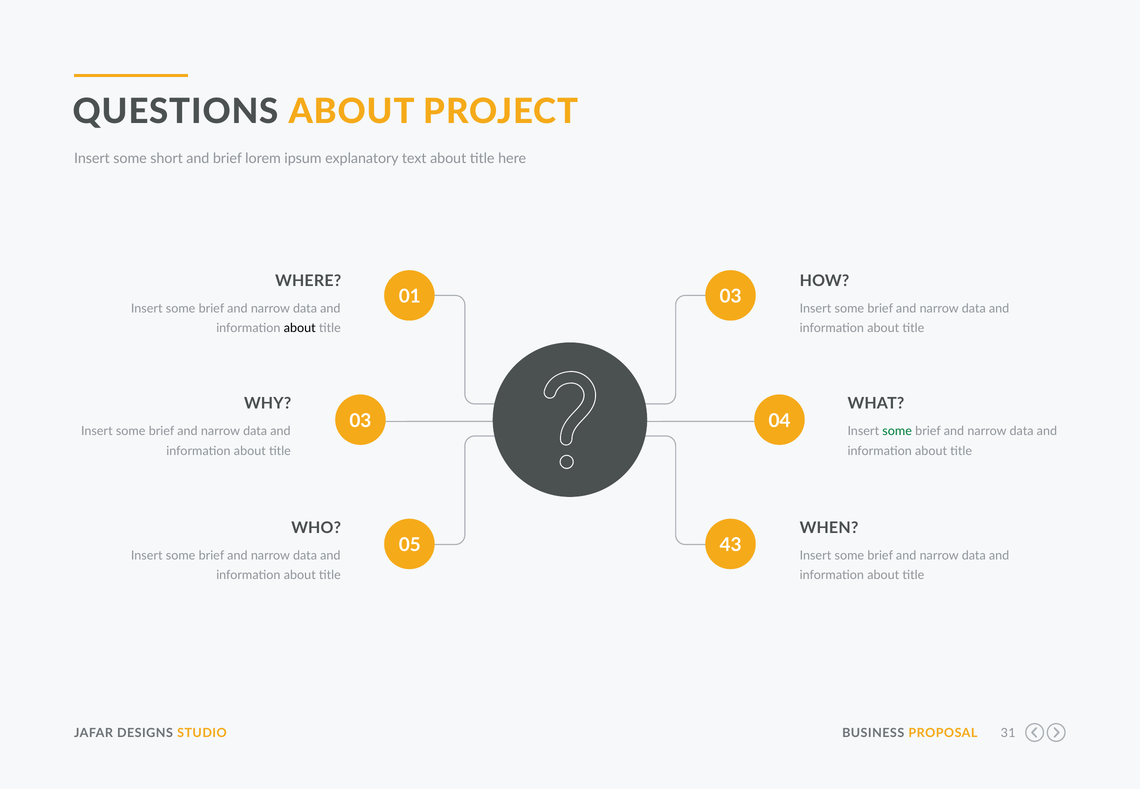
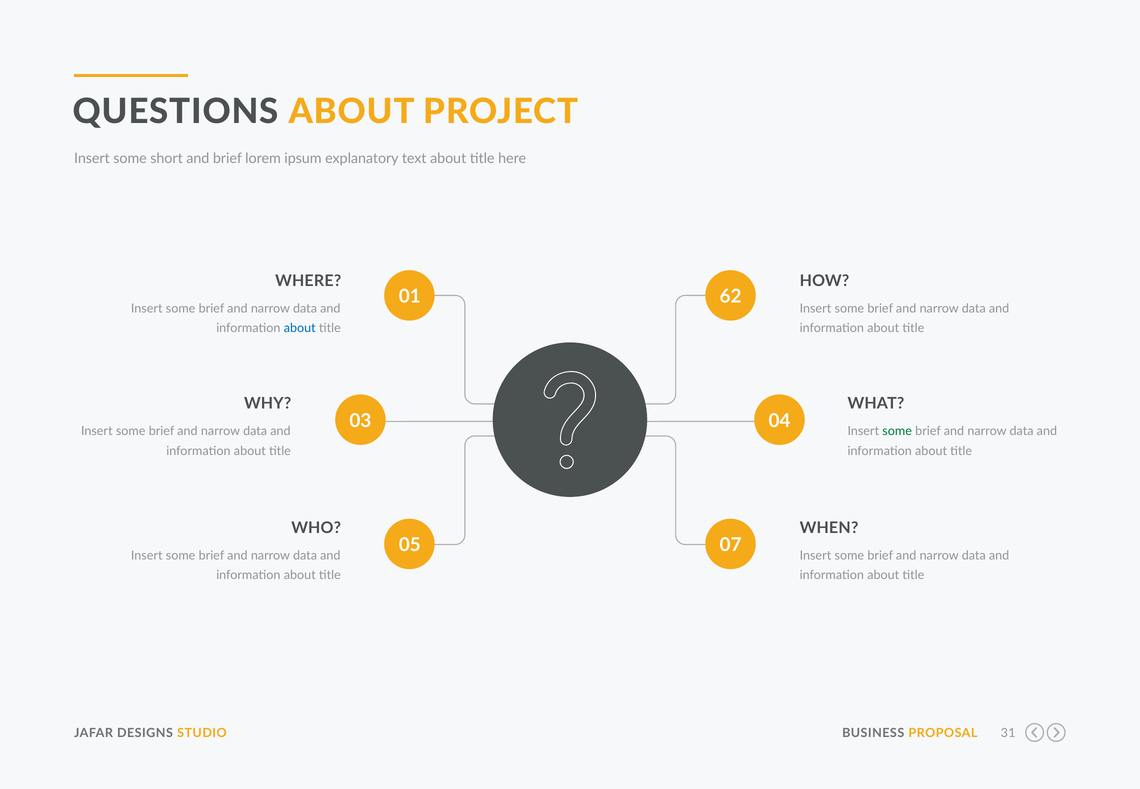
01 03: 03 -> 62 (731, 297)
about colour: black -> blue (300, 328)
43: 43 -> 07 (731, 545)
